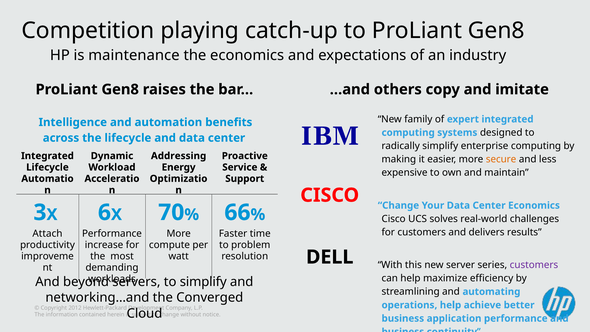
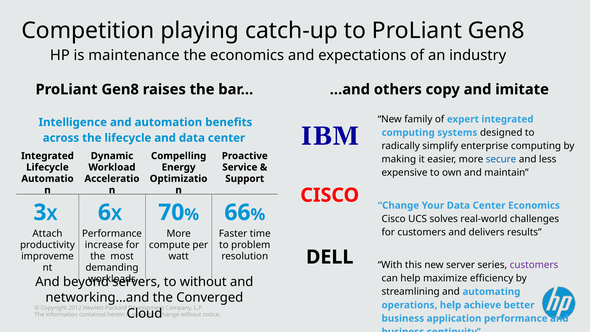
Addressing: Addressing -> Compelling (179, 156)
secure colour: orange -> blue (501, 159)
to simplify: simplify -> without (203, 282)
